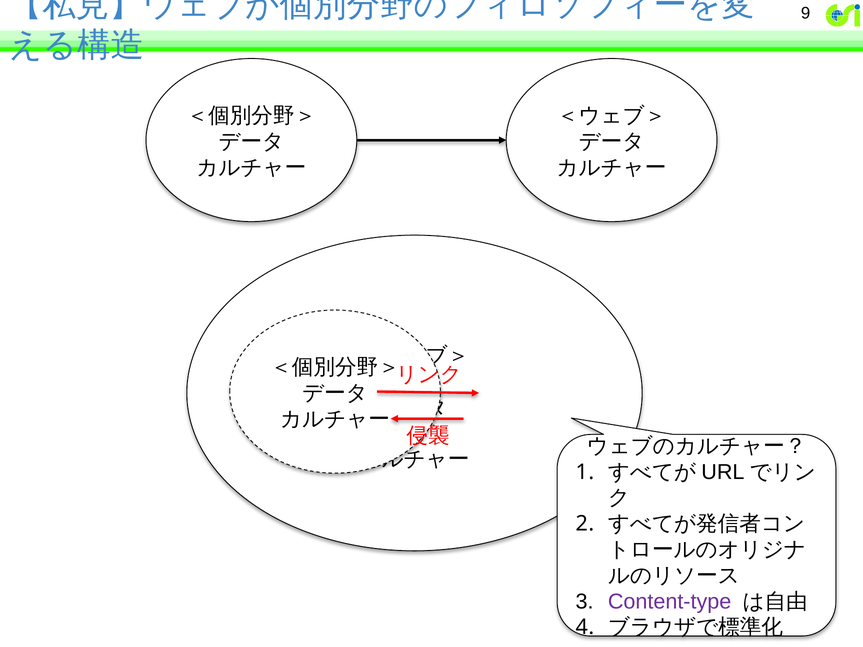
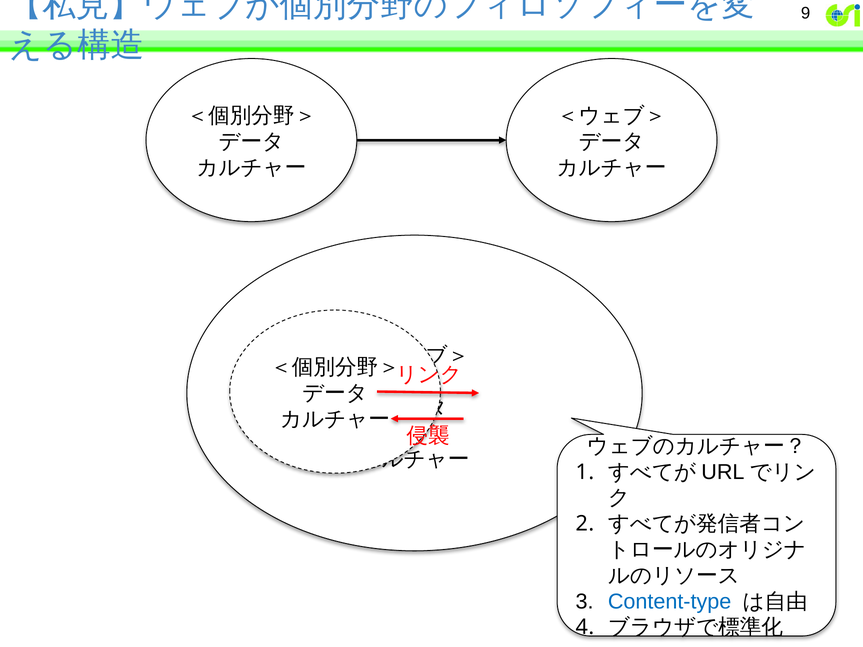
Content-type colour: purple -> blue (670, 602)
